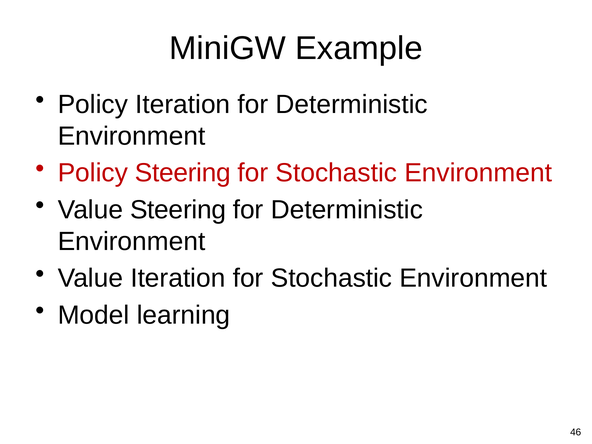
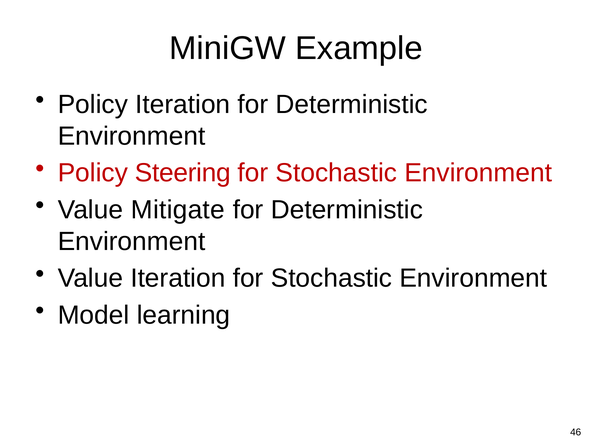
Value Steering: Steering -> Mitigate (178, 210)
